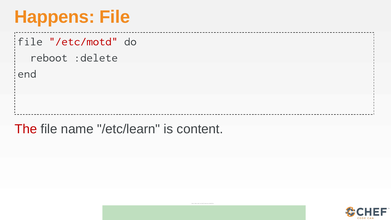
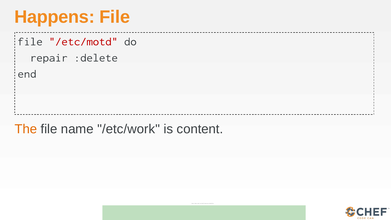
reboot: reboot -> repair (49, 58)
The colour: red -> orange (26, 129)
/etc/learn: /etc/learn -> /etc/work (129, 129)
